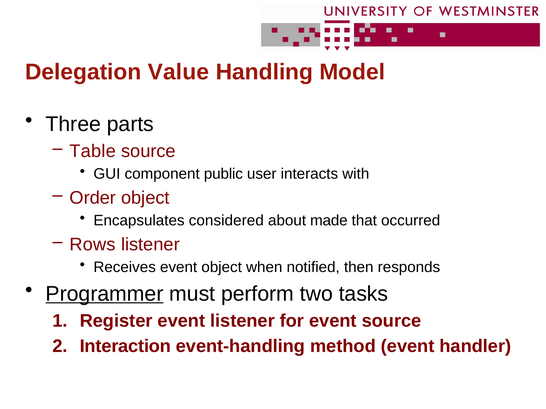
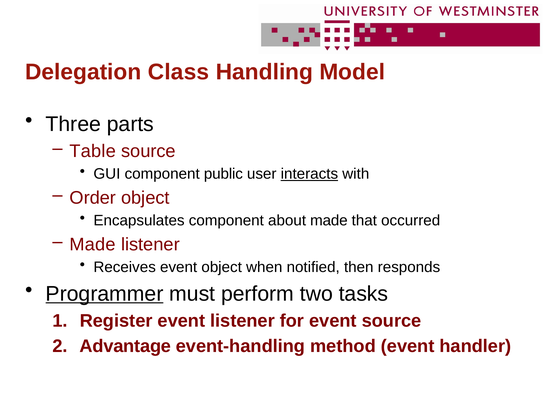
Value: Value -> Class (178, 72)
interacts underline: none -> present (309, 174)
Encapsulates considered: considered -> component (226, 221)
Rows: Rows -> Made (93, 245)
Interaction: Interaction -> Advantage (125, 347)
